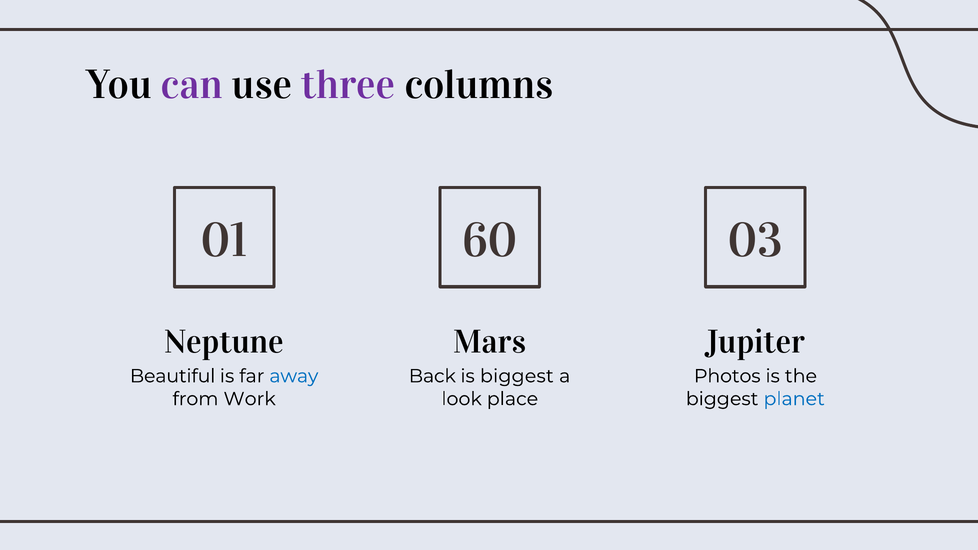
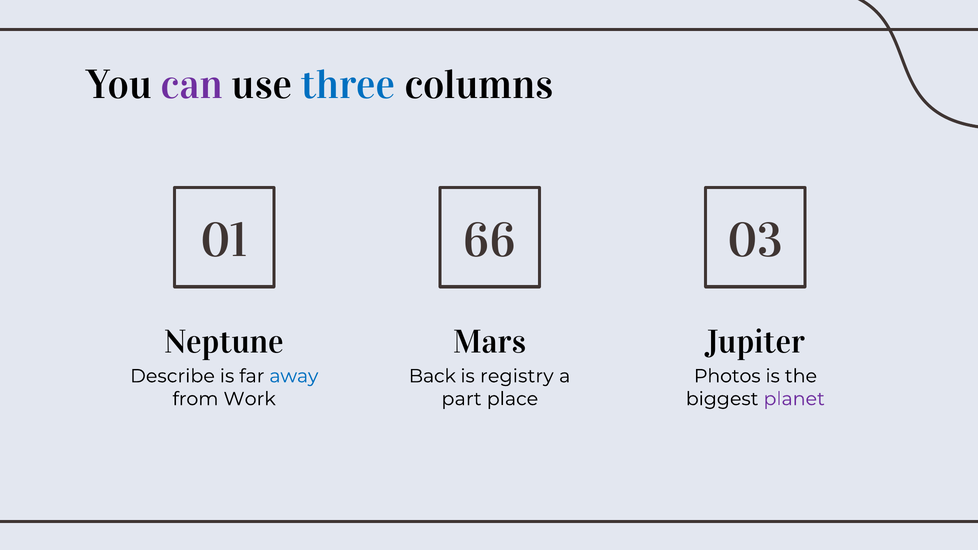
three colour: purple -> blue (348, 85)
60: 60 -> 66 (489, 240)
Beautiful: Beautiful -> Describe (172, 376)
is biggest: biggest -> registry (517, 376)
look: look -> part (461, 399)
planet colour: blue -> purple (794, 399)
